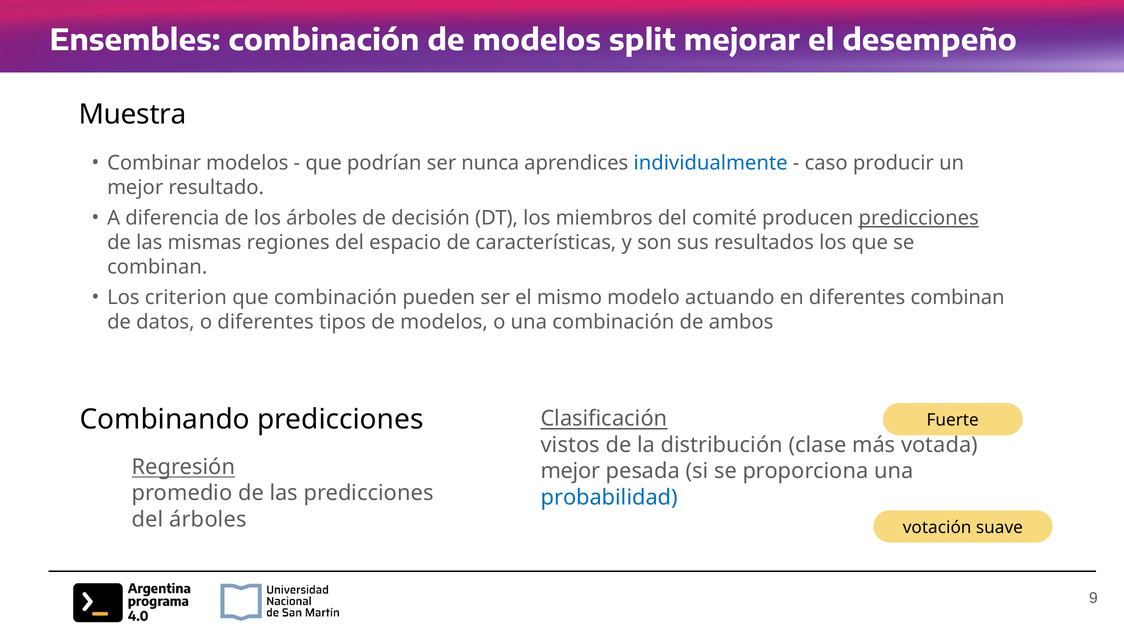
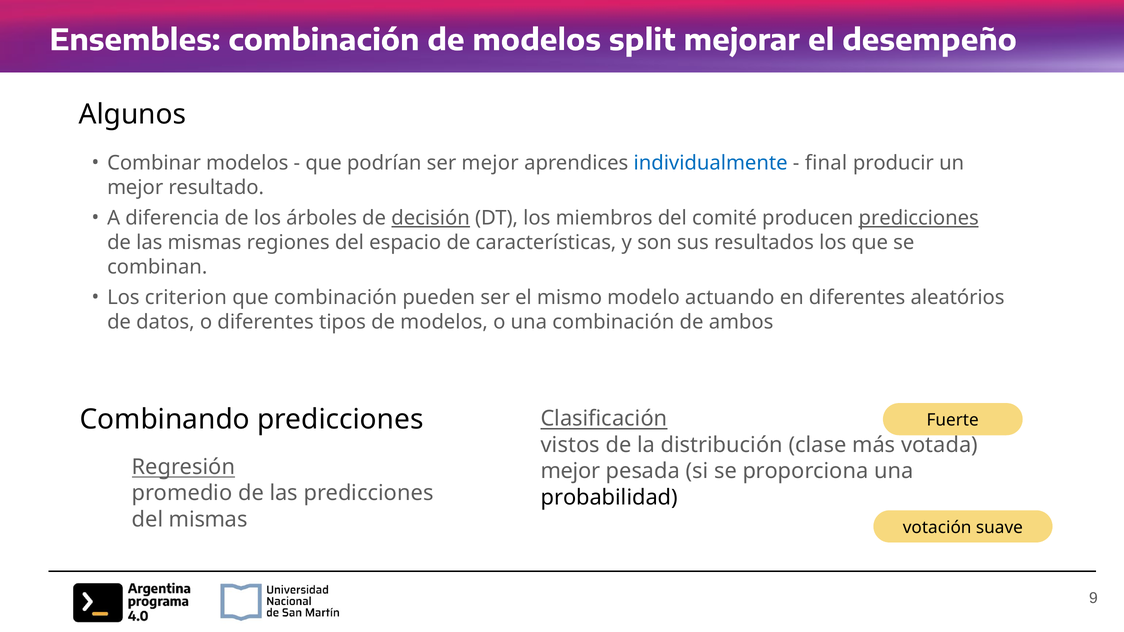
Muestra: Muestra -> Algunos (132, 115)
ser nunca: nunca -> mejor (490, 163)
caso: caso -> final (826, 163)
decisión underline: none -> present (431, 218)
diferentes combinan: combinan -> aleatórios (958, 298)
probabilidad colour: blue -> black (609, 498)
del árboles: árboles -> mismas (208, 520)
